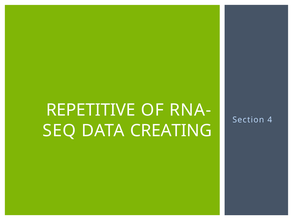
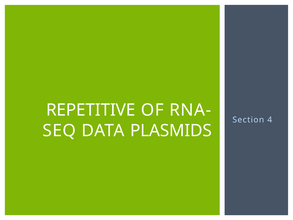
CREATING: CREATING -> PLASMIDS (171, 130)
